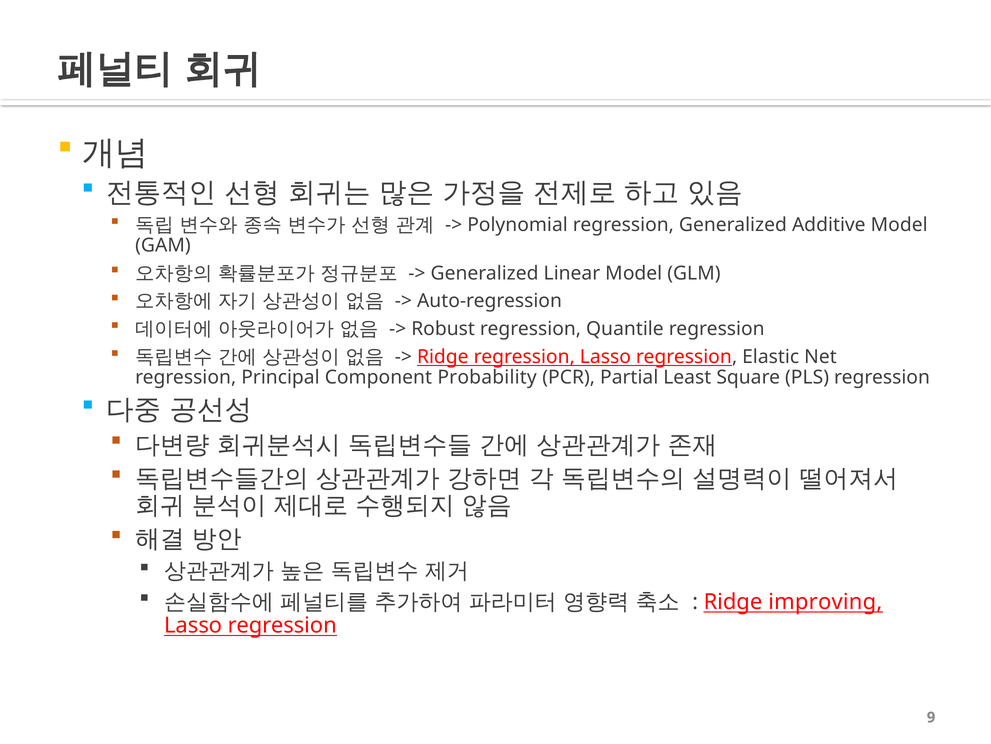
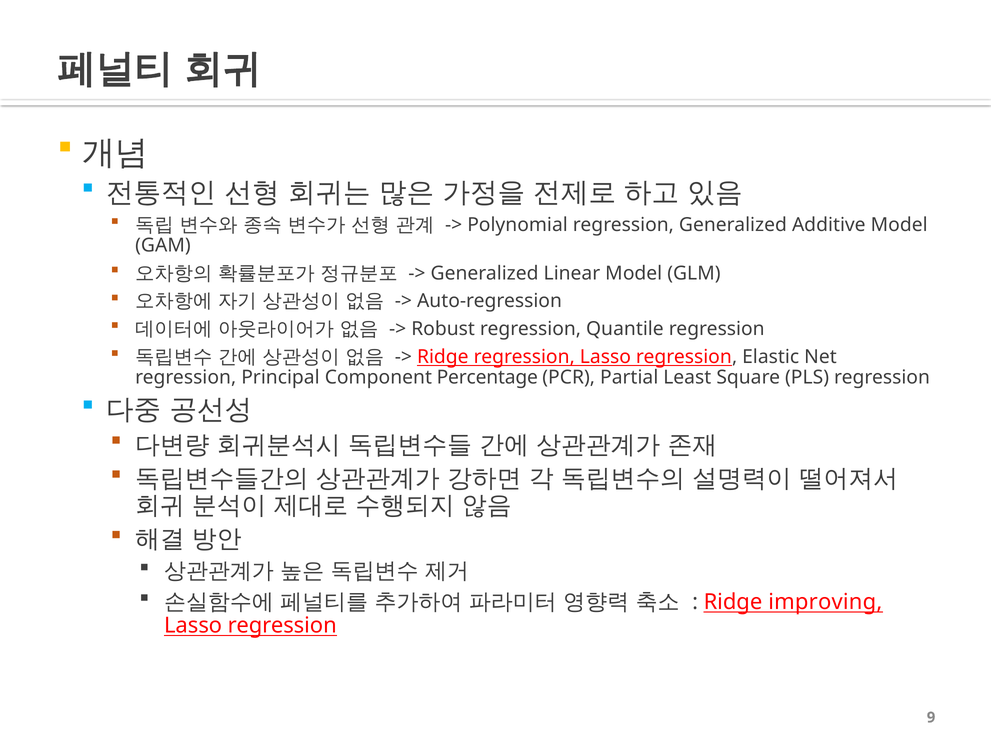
Probability: Probability -> Percentage (487, 377)
